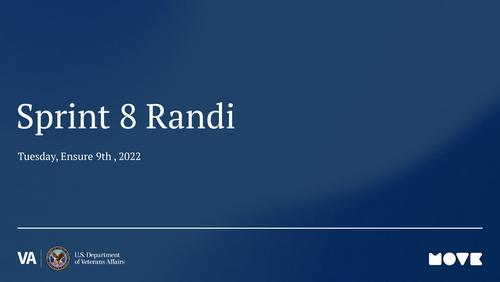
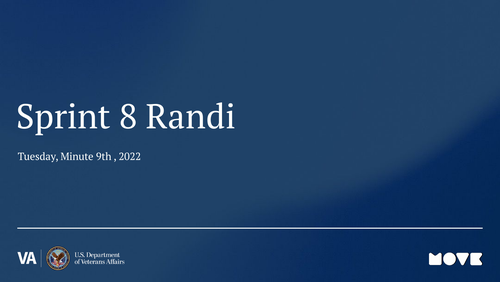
Ensure: Ensure -> Minute (77, 156)
